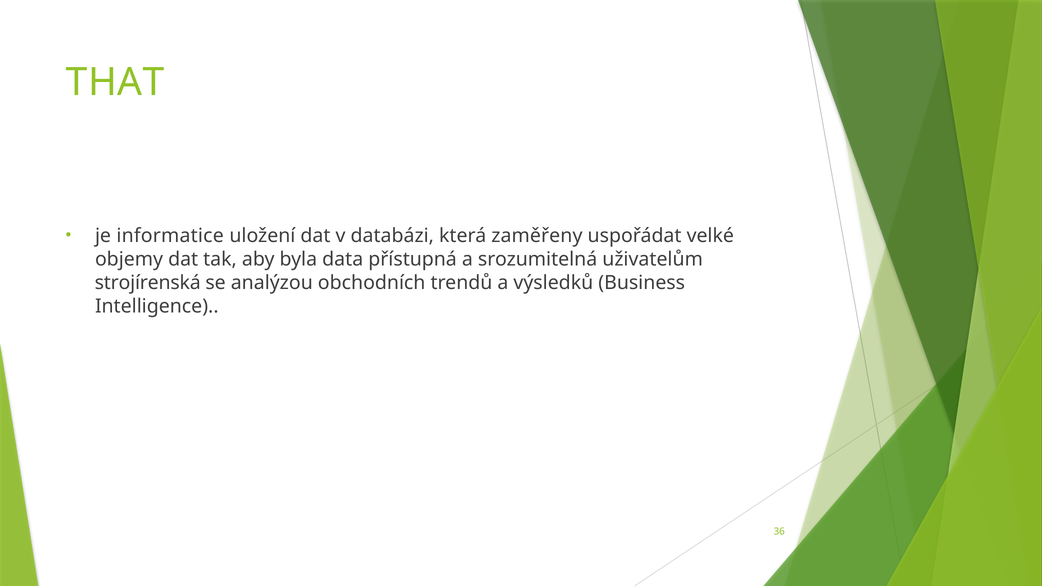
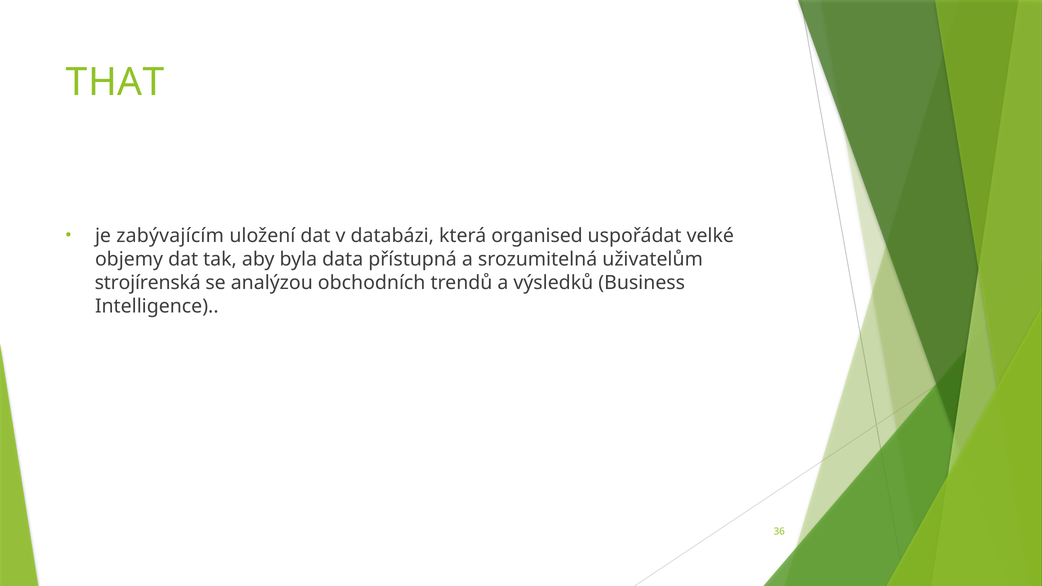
informatice: informatice -> zabývajícím (170, 236)
zaměřeny: zaměřeny -> organised (537, 236)
